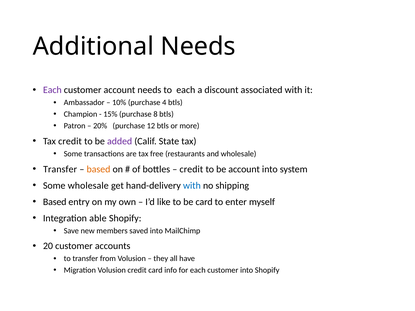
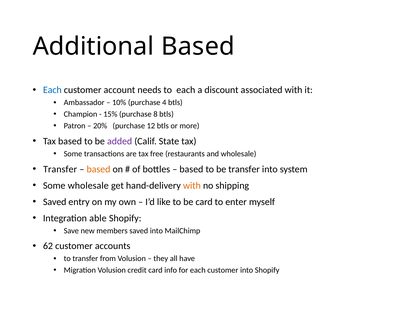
Additional Needs: Needs -> Based (198, 46)
Each colour: purple -> blue (52, 90)
Tax credit: credit -> based (70, 141)
credit: credit -> based (191, 169)
be account: account -> transfer (244, 169)
with colour: blue -> orange (192, 186)
Based: Based -> Saved (55, 202)
20: 20 -> 62 (48, 246)
